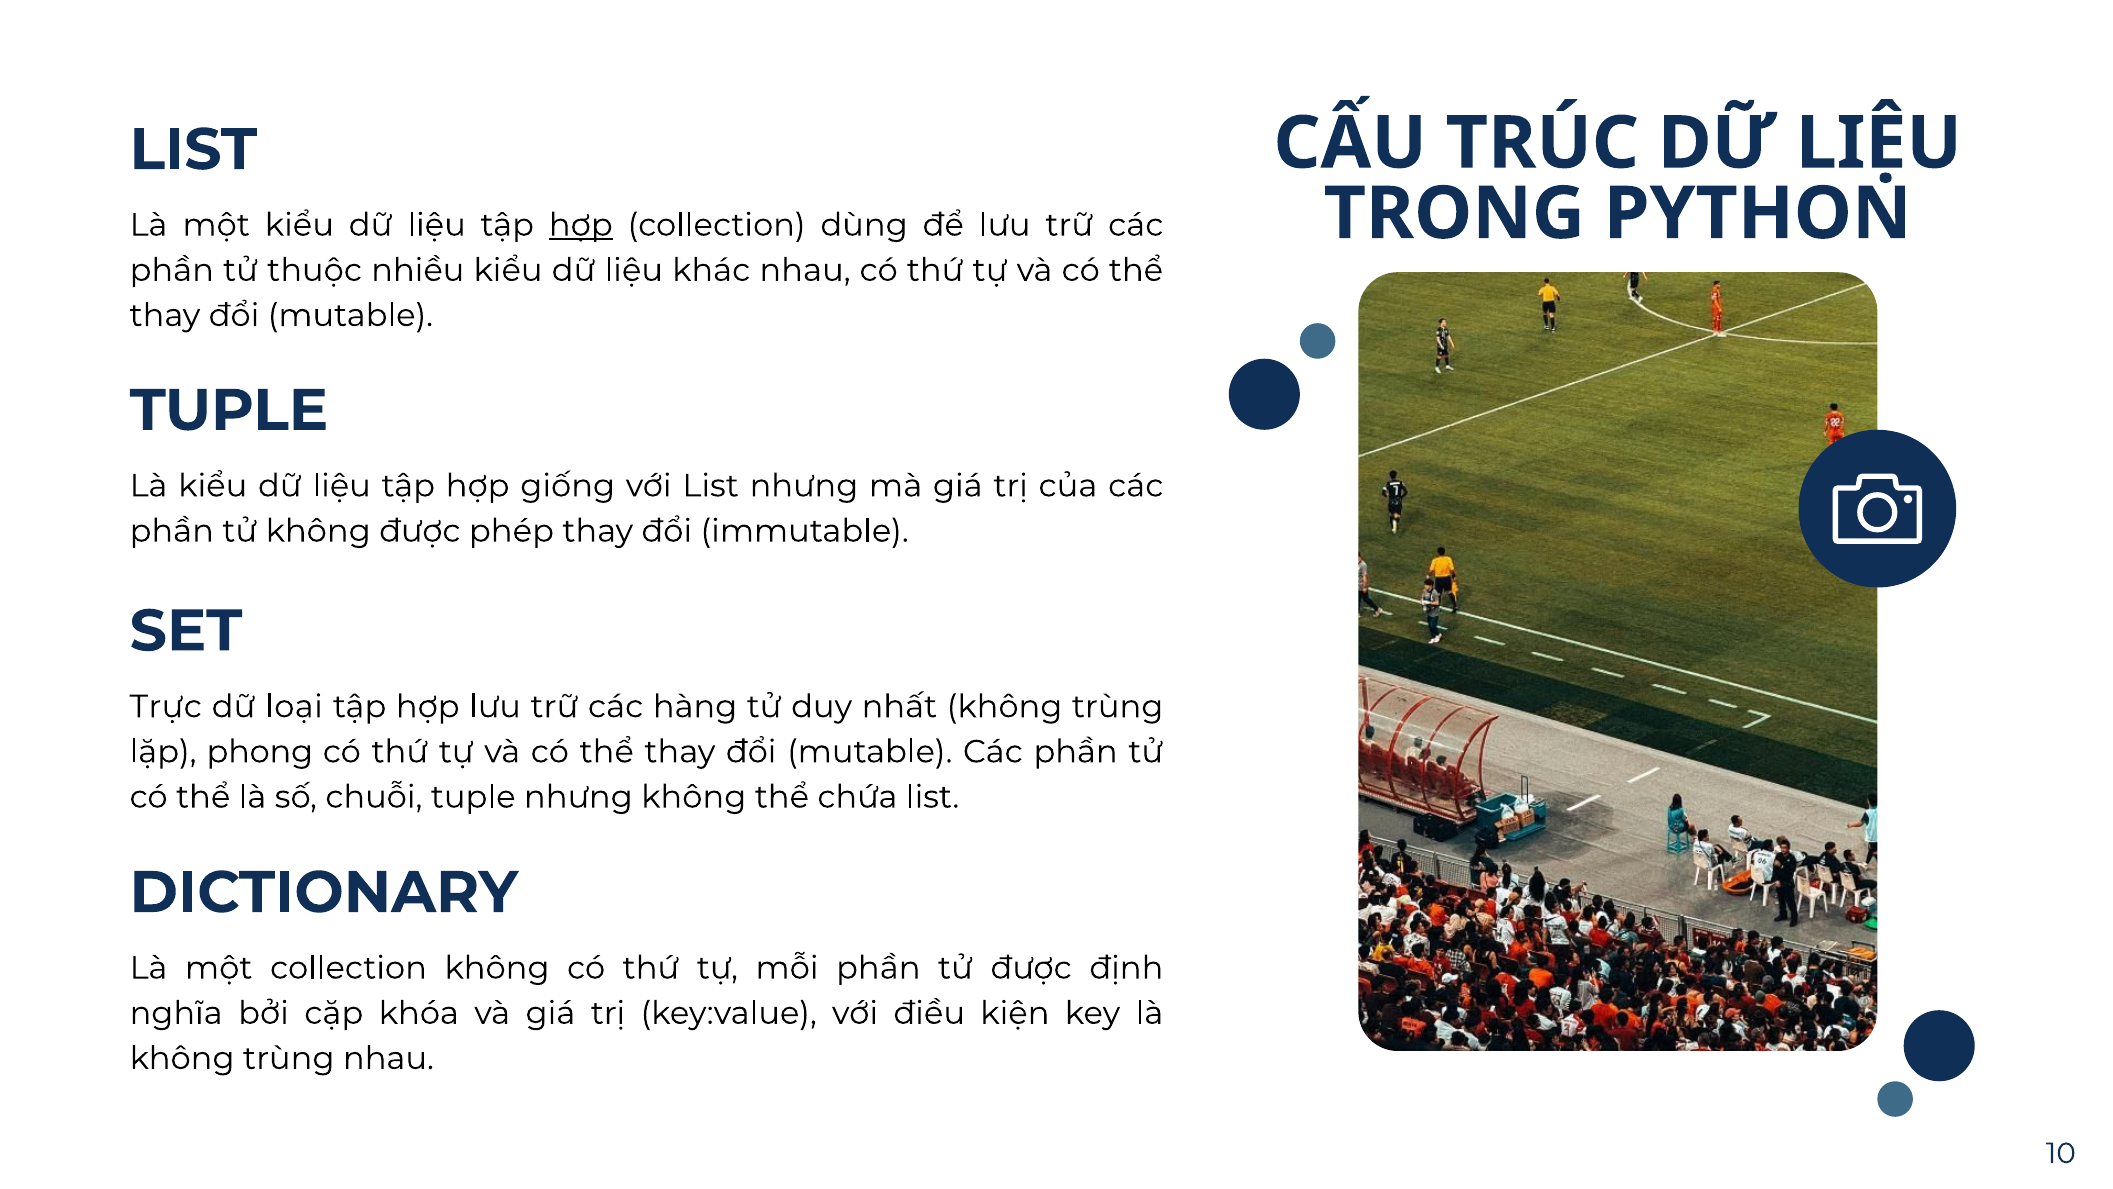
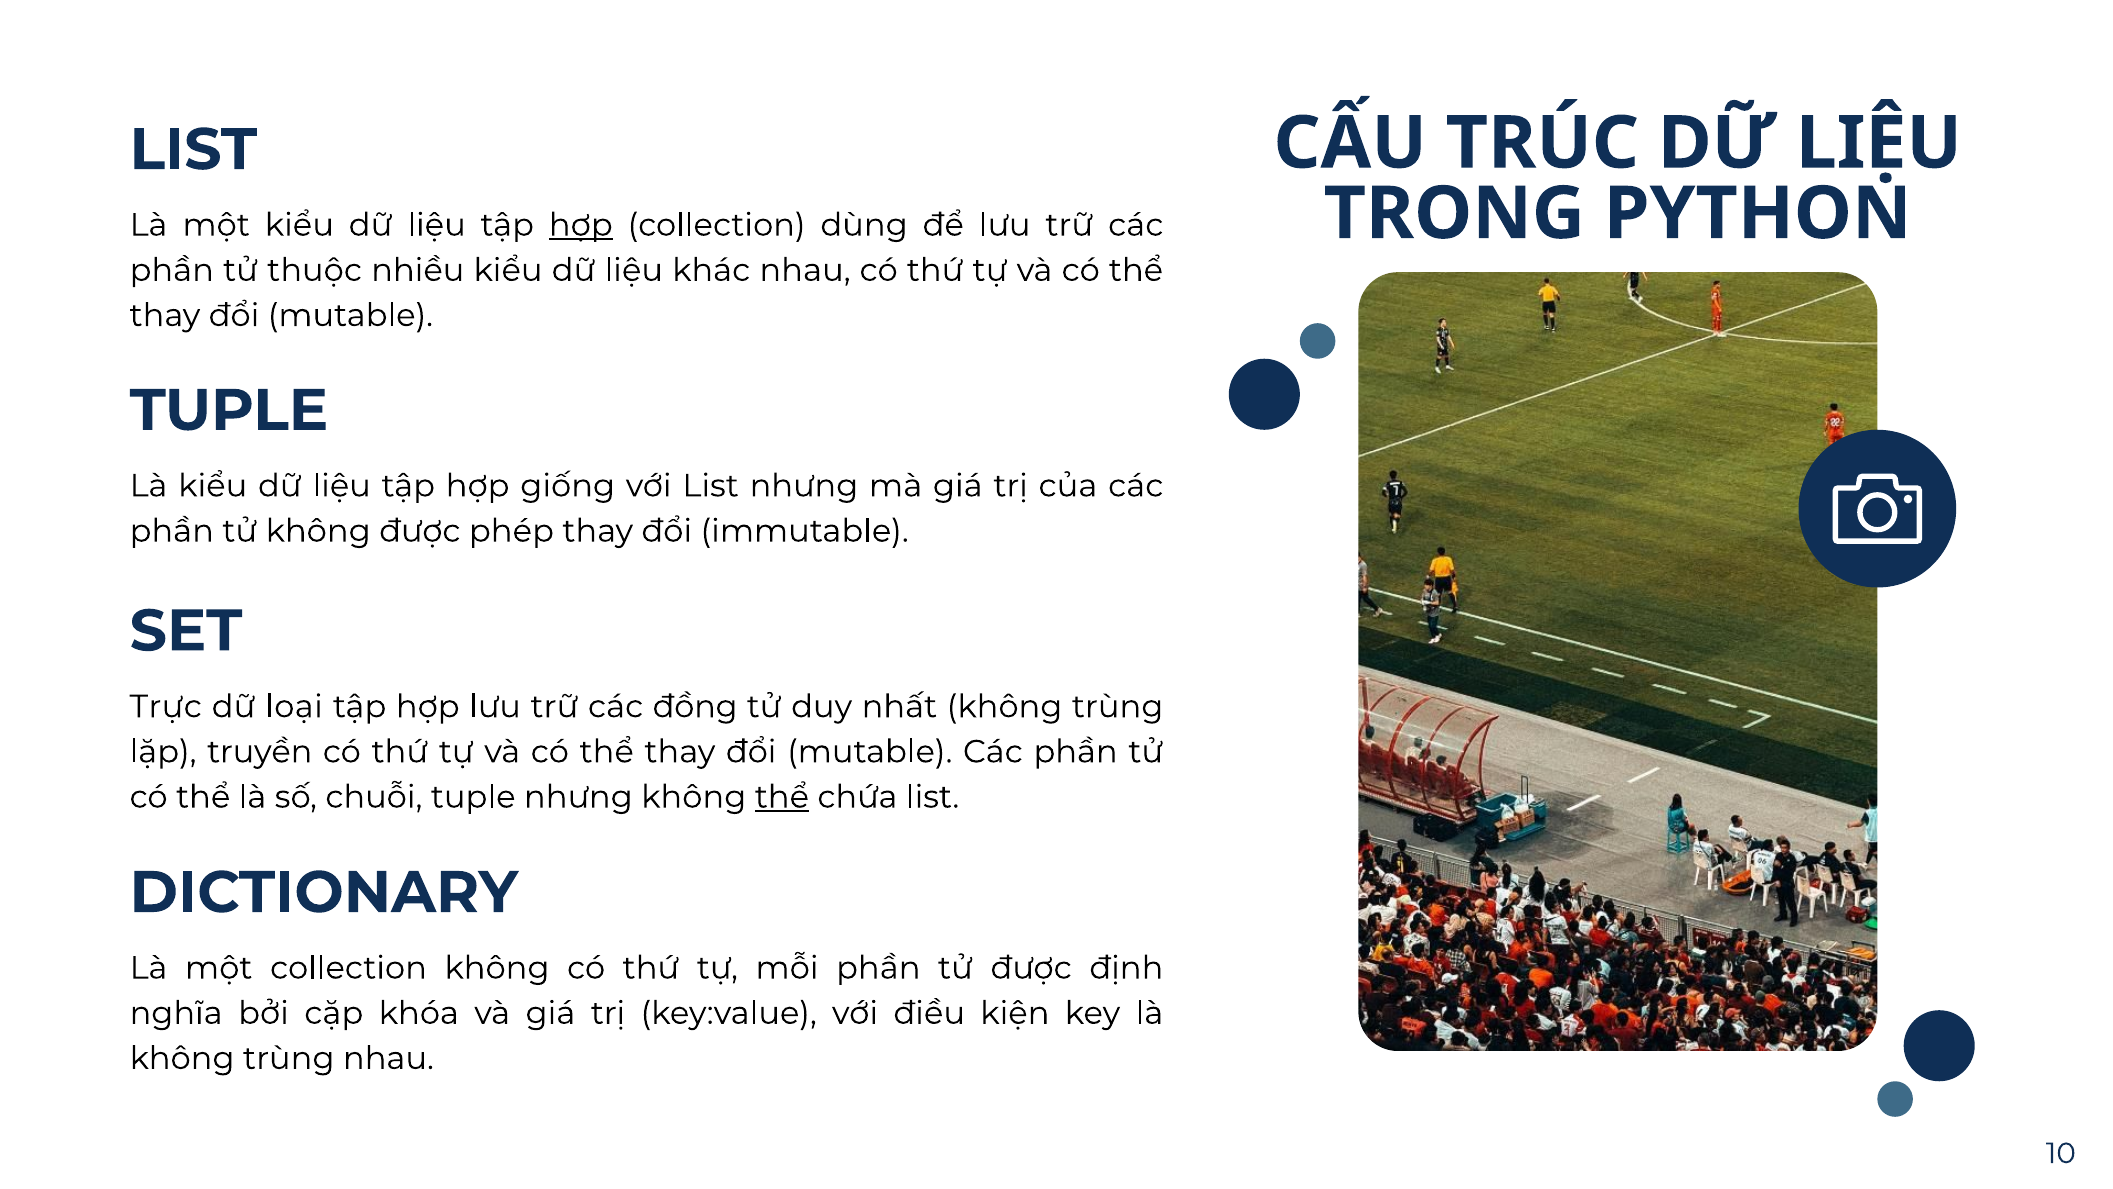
hàng: hàng -> đồng (695, 706)
phong: phong -> truyền (260, 752)
thể underline: none -> present (782, 797)
